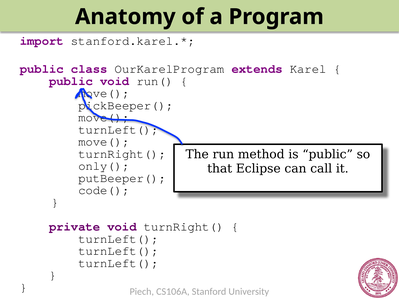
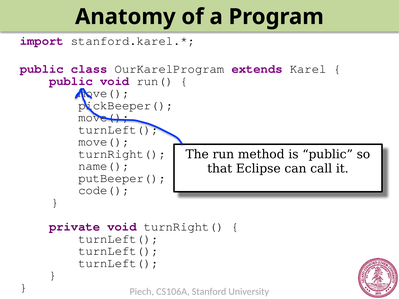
only(: only( -> name( (104, 166)
